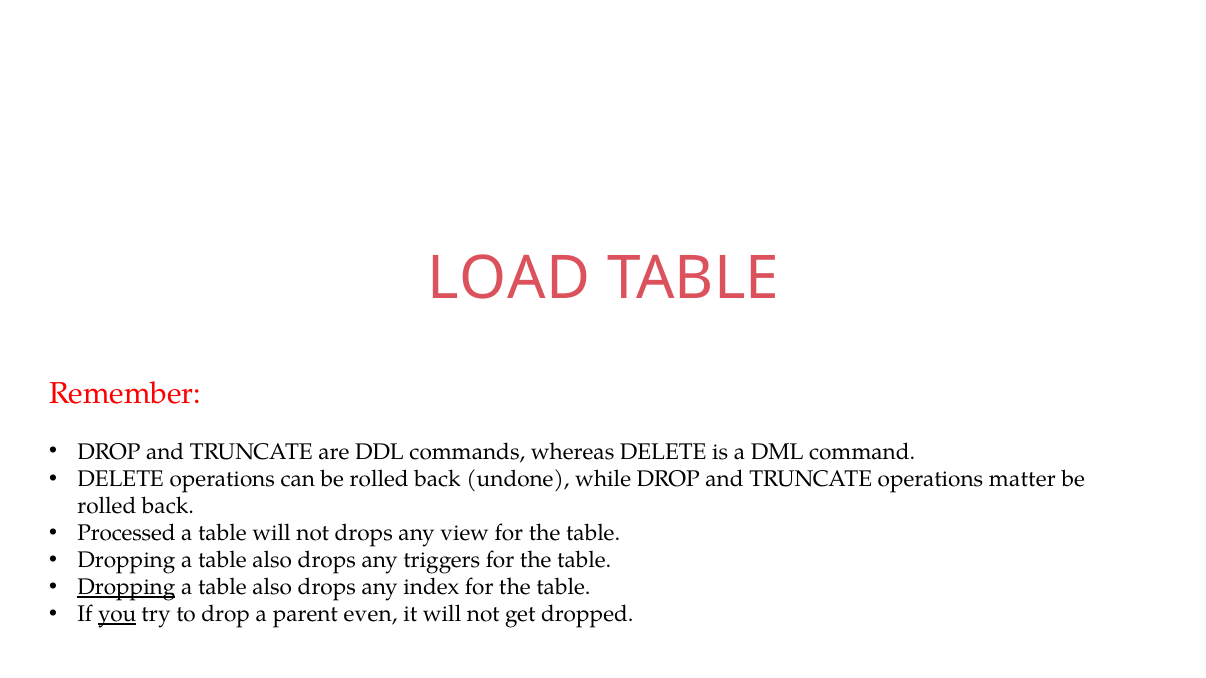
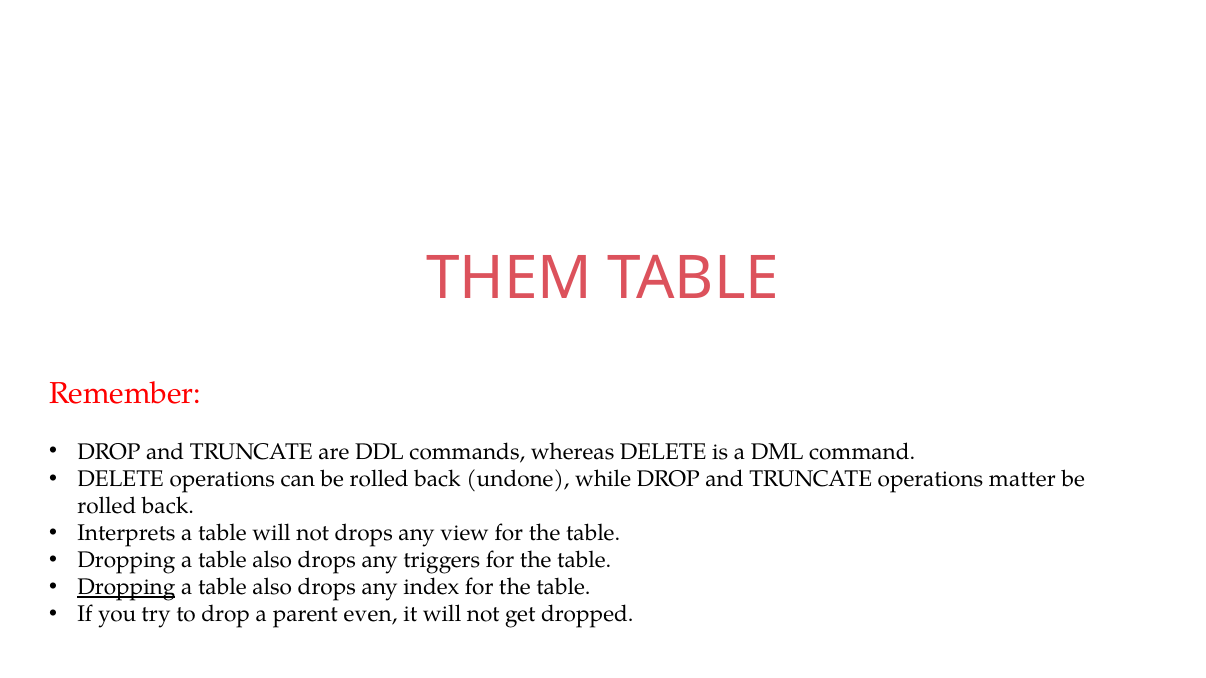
LOAD: LOAD -> THEM (509, 278)
Processed: Processed -> Interprets (126, 533)
you underline: present -> none (117, 615)
